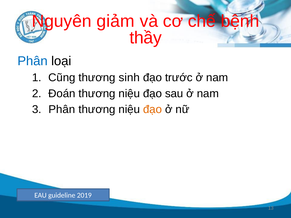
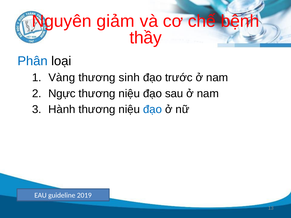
Cũng: Cũng -> Vàng (62, 78)
Đoán: Đoán -> Ngực (62, 94)
Phân: Phân -> Hành (62, 109)
đạo colour: orange -> blue (152, 109)
